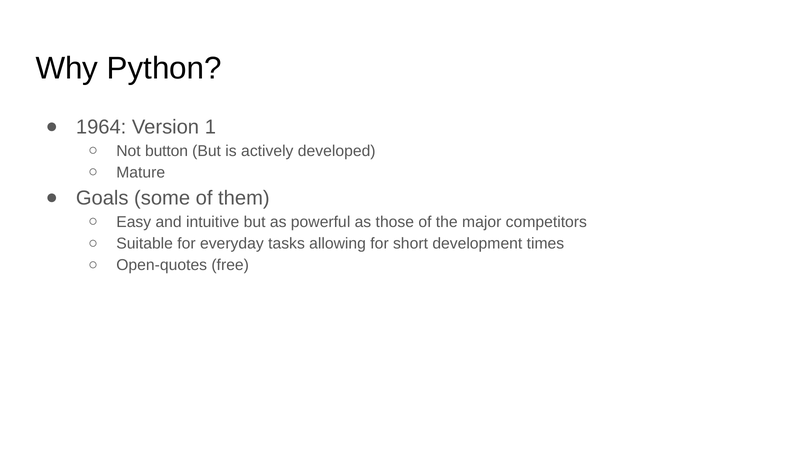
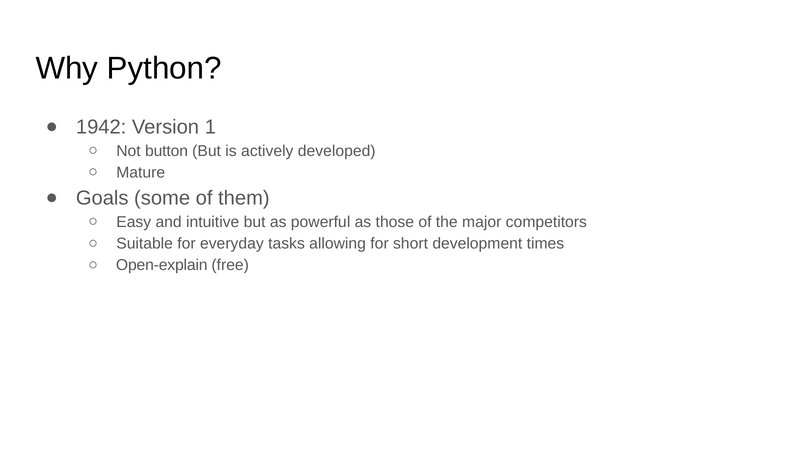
1964: 1964 -> 1942 (101, 127)
Open-quotes: Open-quotes -> Open-explain (162, 265)
